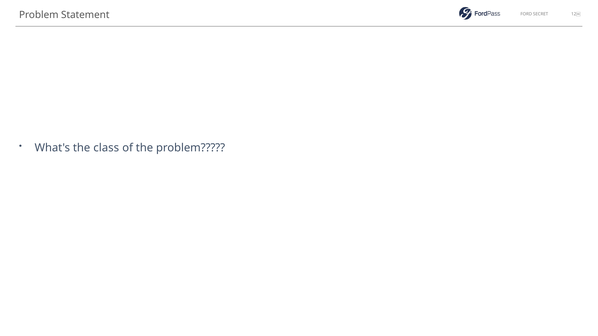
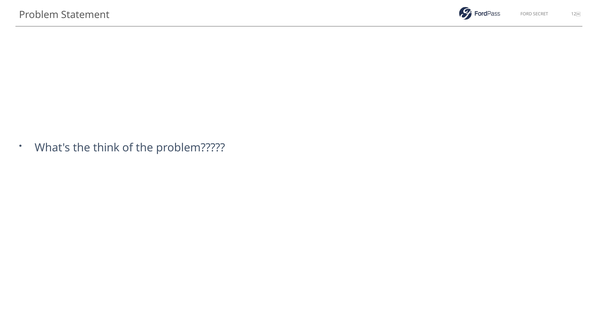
class: class -> think (106, 148)
